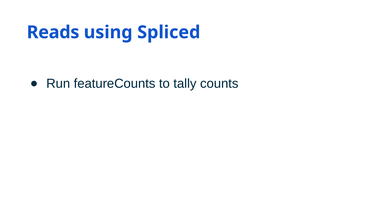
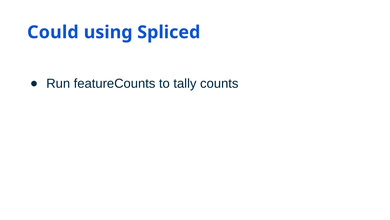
Reads: Reads -> Could (53, 32)
